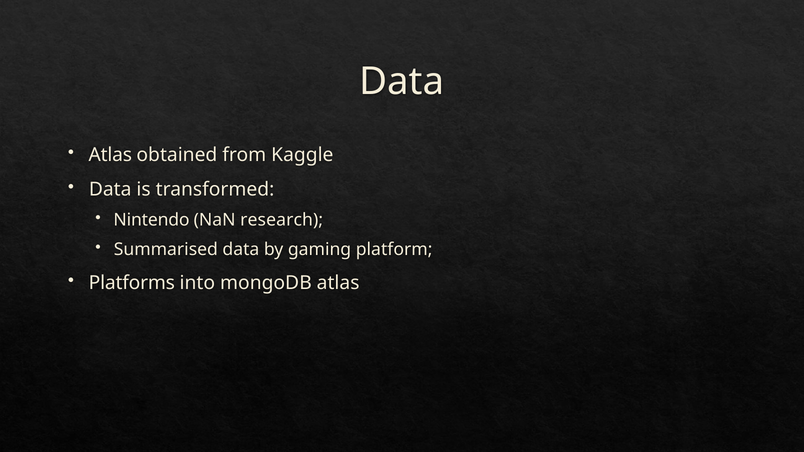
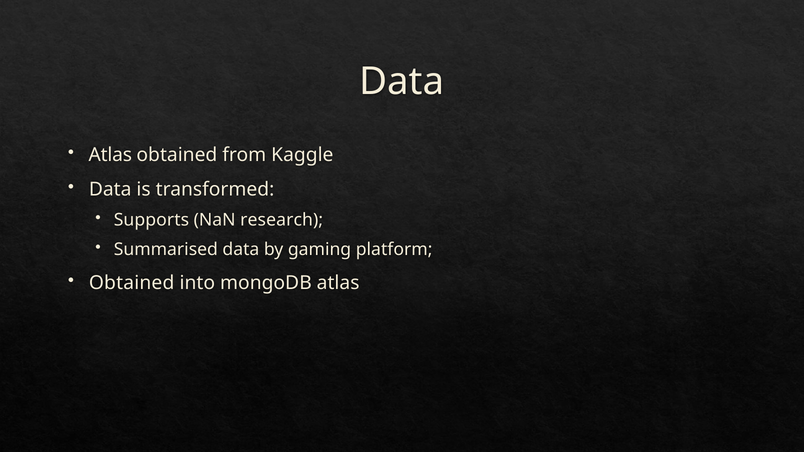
Nintendo: Nintendo -> Supports (151, 220)
Platforms: Platforms -> Obtained (132, 283)
